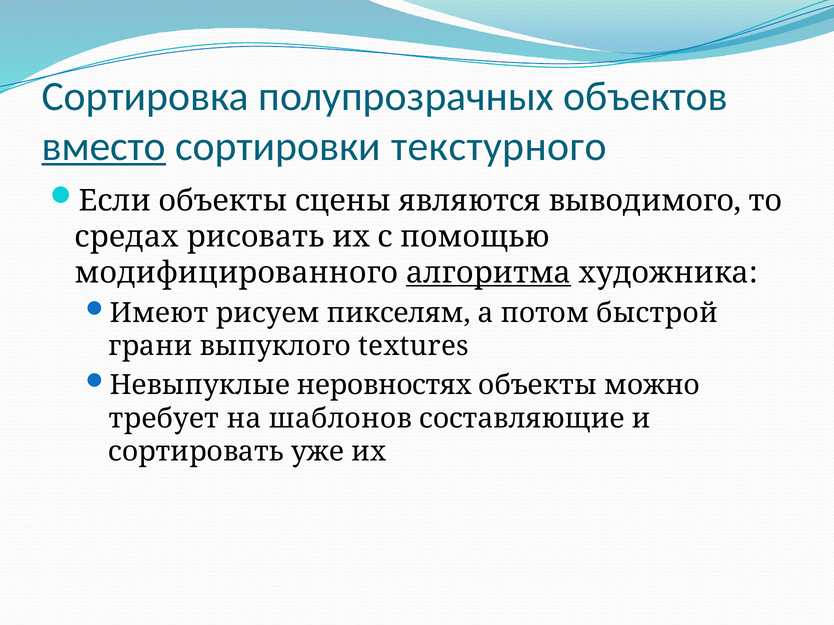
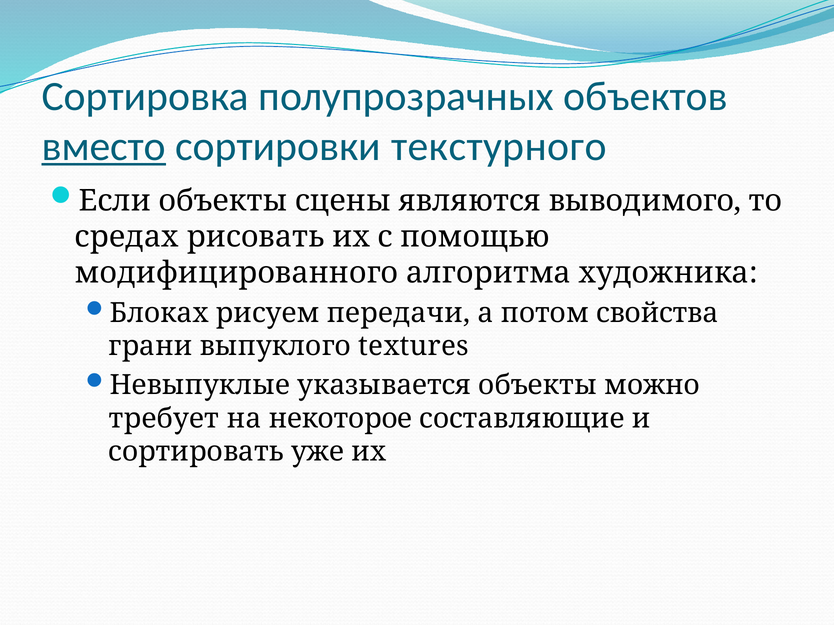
алгоритма underline: present -> none (489, 273)
Имеют: Имеют -> Блоках (159, 313)
пикселям: пикселям -> передачи (399, 313)
быстрой: быстрой -> свойства (657, 313)
неровностях: неровностях -> указывается (384, 385)
шаблонов: шаблонов -> некоторое (341, 419)
